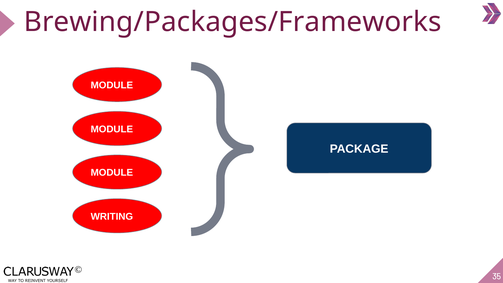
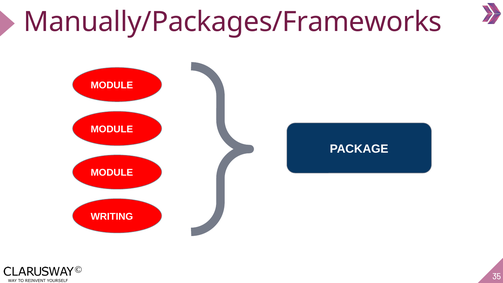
Brewing/Packages/Frameworks: Brewing/Packages/Frameworks -> Manually/Packages/Frameworks (233, 22)
